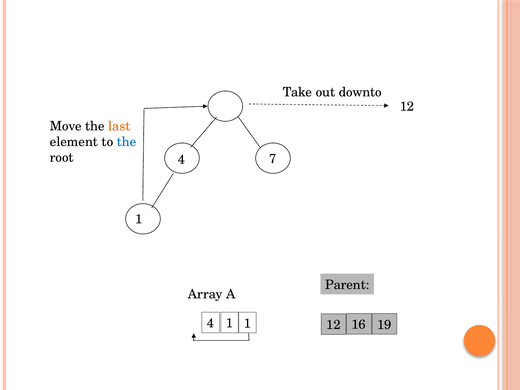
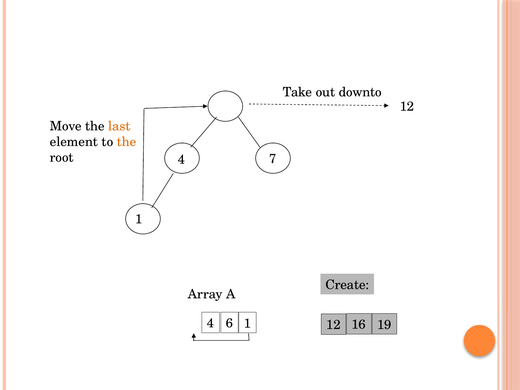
the colour: blue -> orange (127, 142)
Parent: Parent -> Create (347, 285)
1: 1 -> 6 (229, 323)
